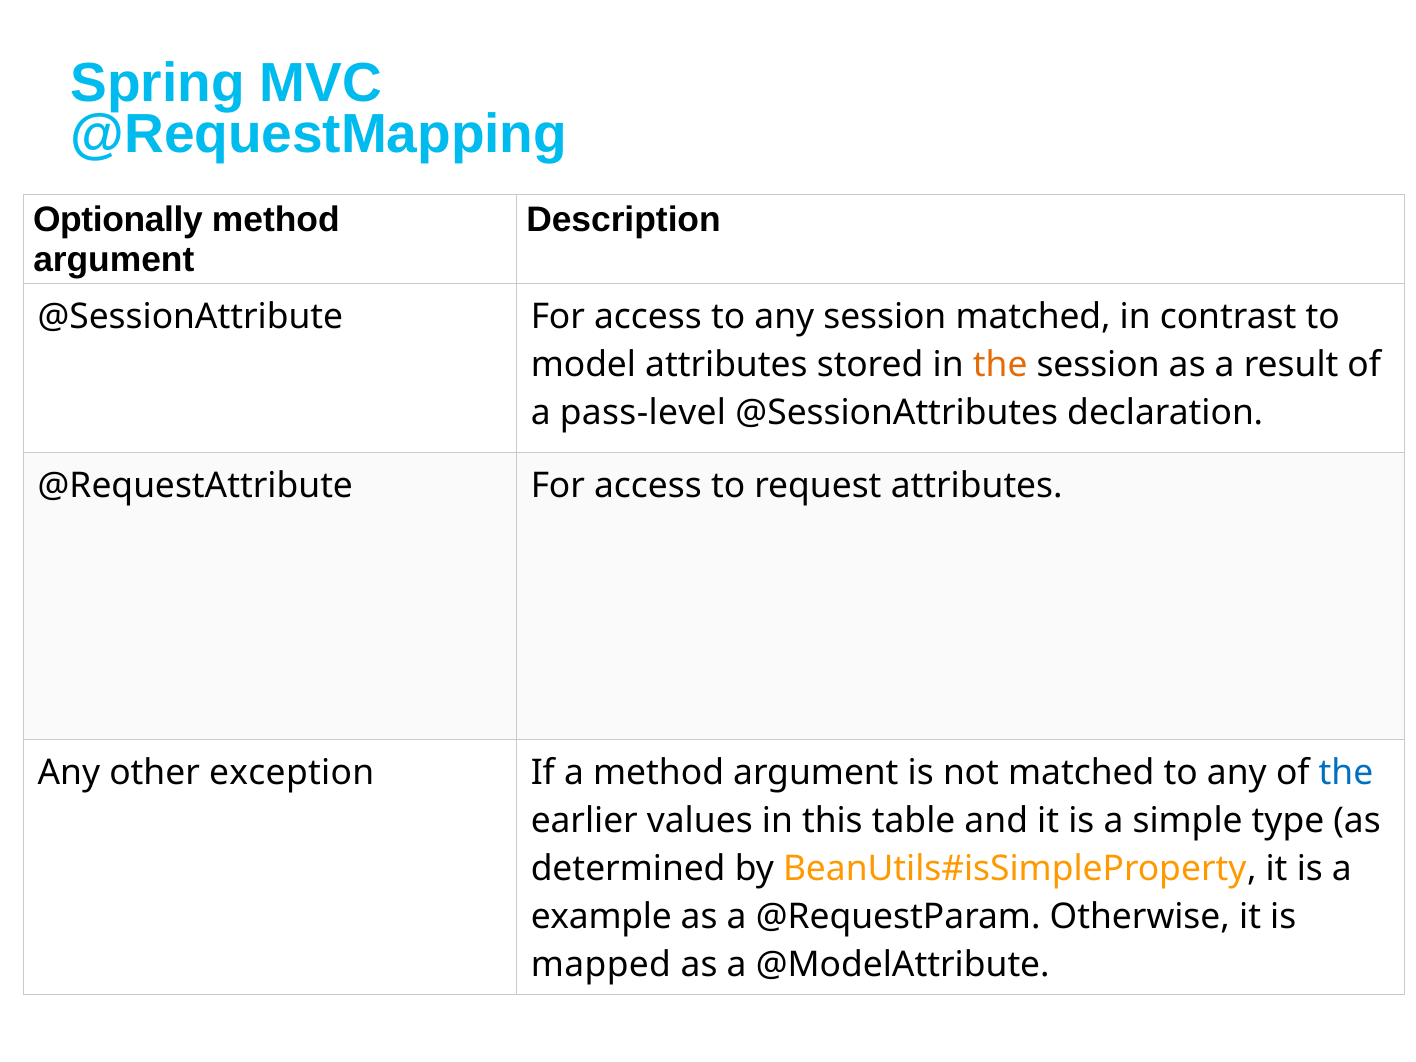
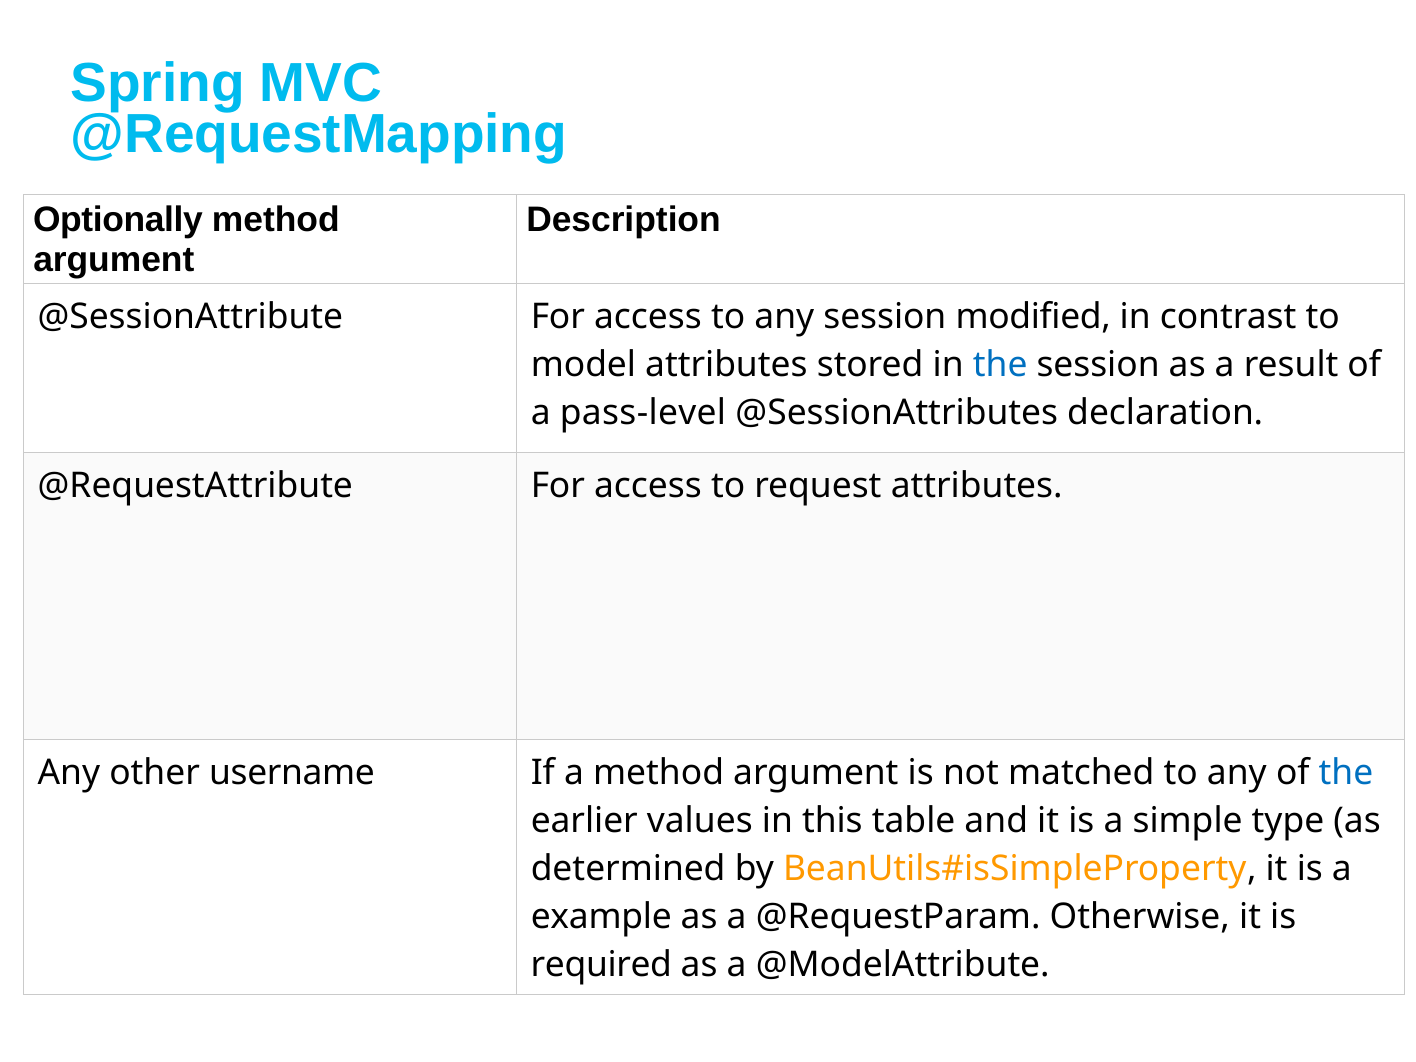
session matched: matched -> modified (1033, 317)
the colour: orange -> blue (1000, 365)
exception: exception -> username (292, 773)
mapped: mapped -> required (601, 965)
